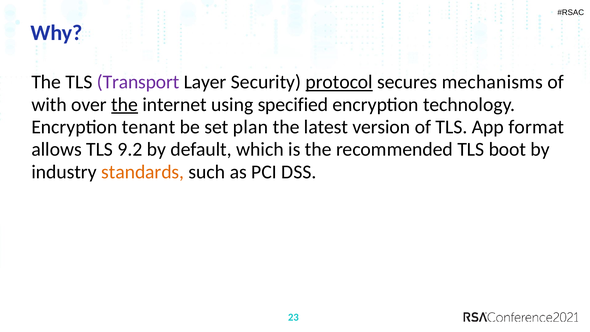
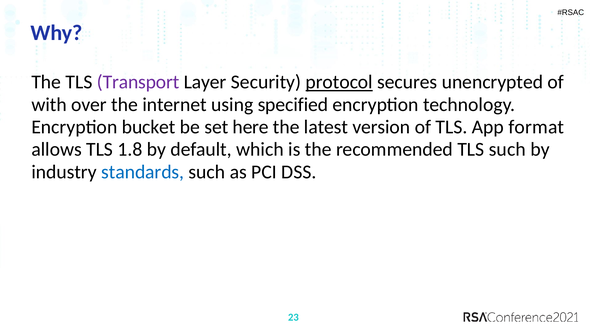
mechanisms: mechanisms -> unencrypted (492, 82)
the underline: present -> none (125, 105)
tenant: tenant -> bucket (149, 127)
plan: plan -> here (251, 127)
9.2: 9.2 -> 1.8 (130, 149)
TLS boot: boot -> such (507, 149)
standards colour: orange -> blue (143, 172)
